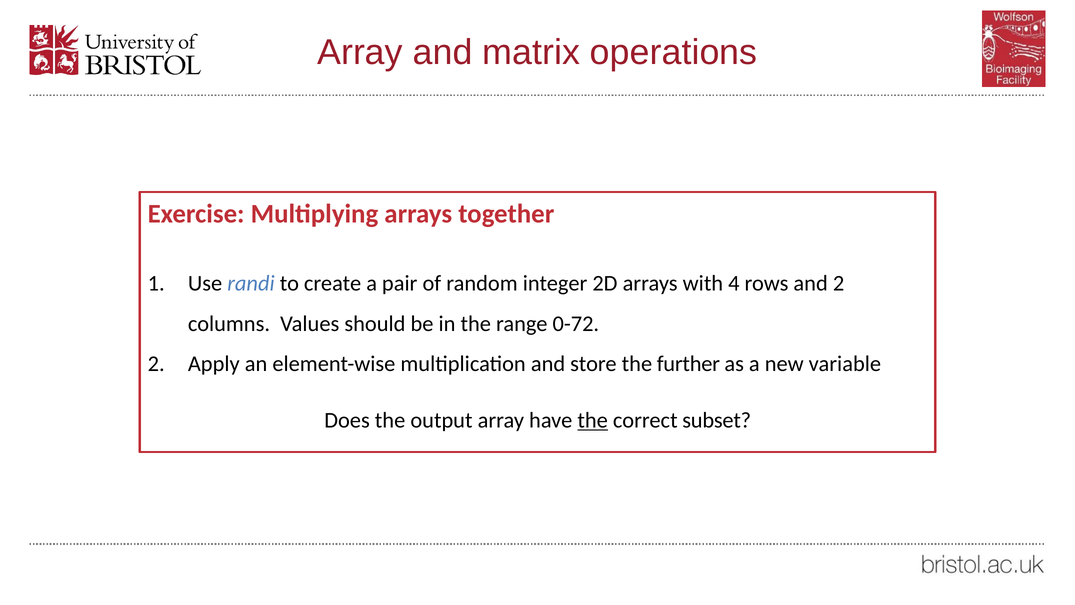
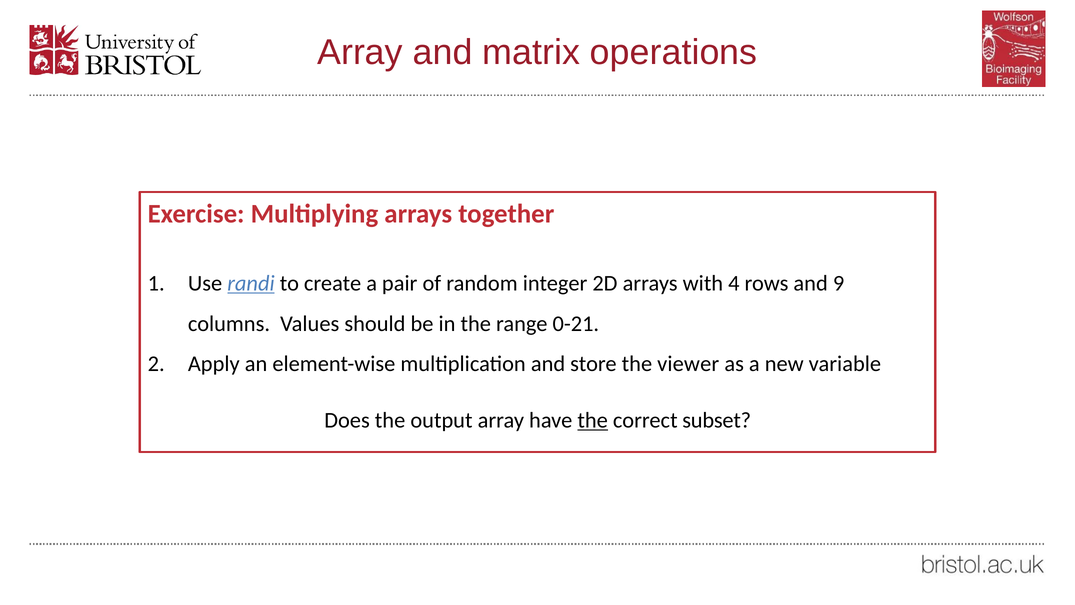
randi underline: none -> present (251, 283)
and 2: 2 -> 9 (839, 283)
0-72: 0-72 -> 0-21 (576, 323)
further: further -> viewer (688, 364)
